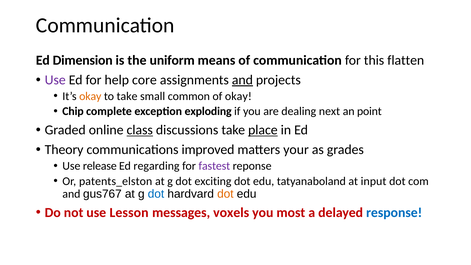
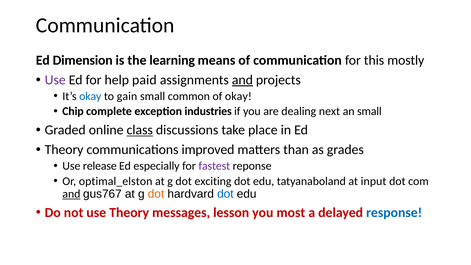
uniform: uniform -> learning (172, 60)
flatten: flatten -> mostly (406, 60)
core: core -> paid (144, 80)
okay colour: orange -> blue (90, 96)
to take: take -> gain (127, 96)
exploding: exploding -> industries (208, 111)
an point: point -> small (369, 111)
place underline: present -> none (263, 130)
your: your -> than (296, 150)
regarding: regarding -> especially (157, 166)
patents_elston: patents_elston -> optimal_elston (116, 181)
and underline: none -> present (71, 194)
dot colour: blue -> orange (156, 194)
dot colour: orange -> blue (225, 194)
use Lesson: Lesson -> Theory (129, 212)
voxels: voxels -> lesson (231, 212)
